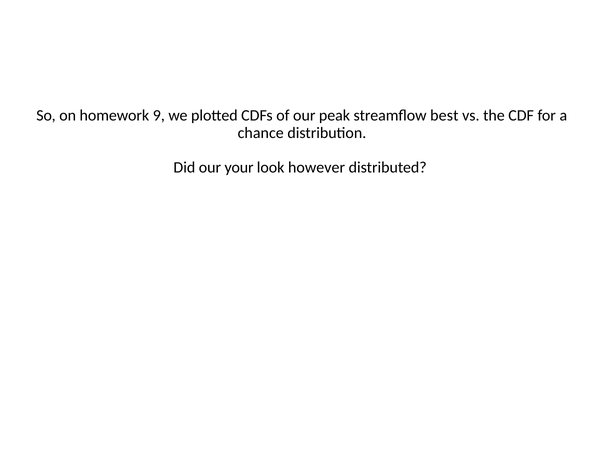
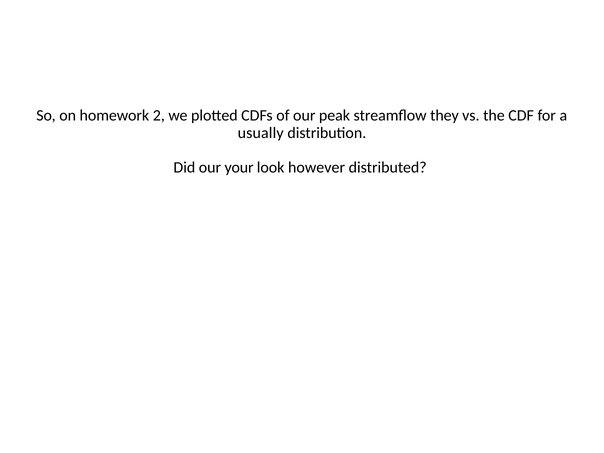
9: 9 -> 2 (159, 116)
best: best -> they (444, 116)
chance: chance -> usually (261, 133)
